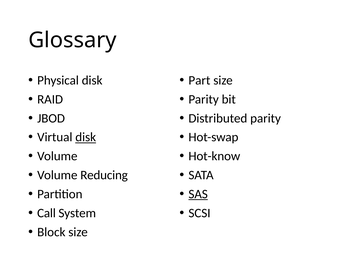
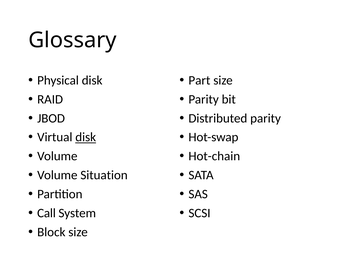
Hot-know: Hot-know -> Hot-chain (214, 156)
Reducing: Reducing -> Situation (104, 175)
SAS underline: present -> none (198, 194)
